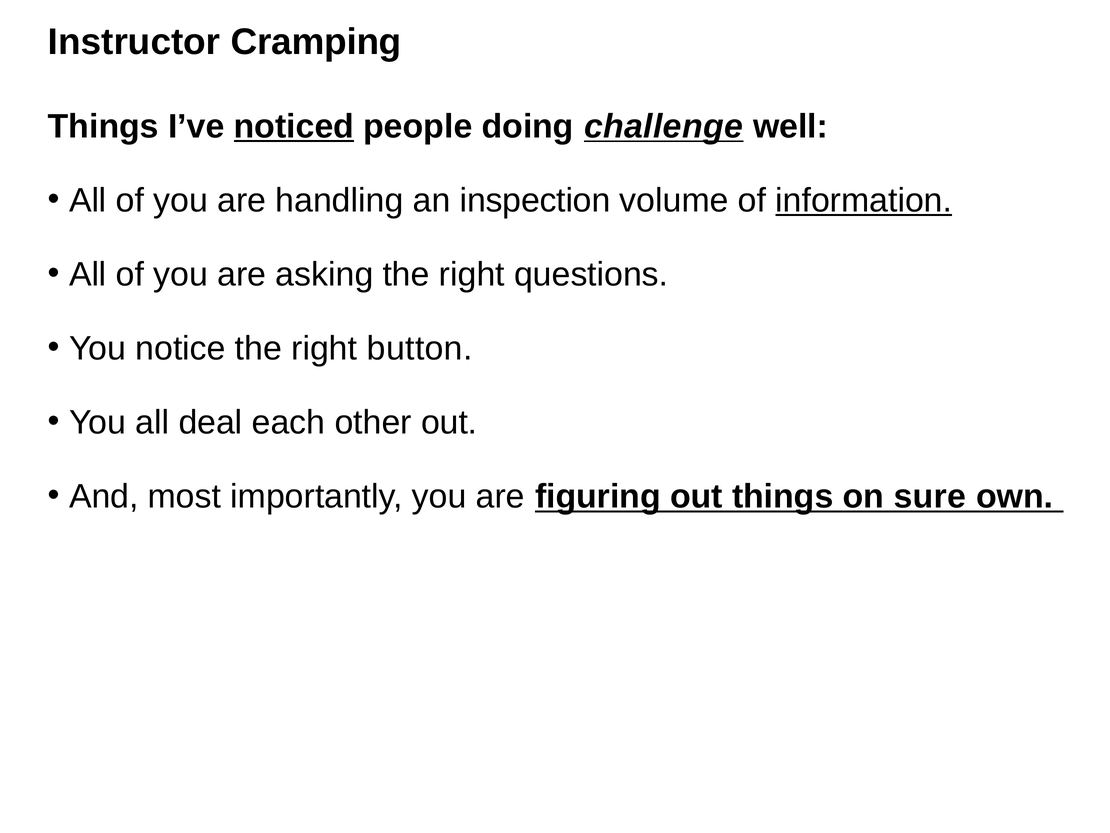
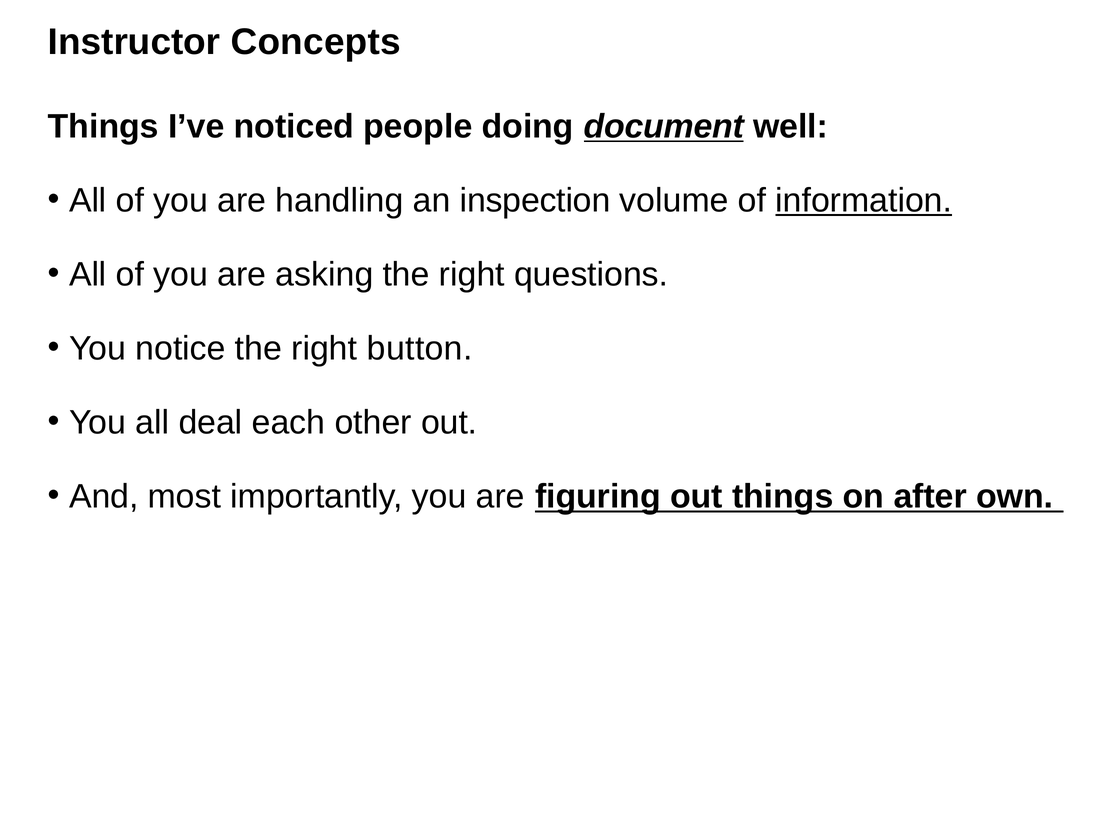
Cramping: Cramping -> Concepts (316, 42)
noticed underline: present -> none (294, 126)
challenge: challenge -> document (664, 126)
sure: sure -> after (930, 496)
